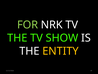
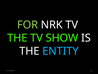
ENTITY colour: yellow -> light blue (60, 51)
